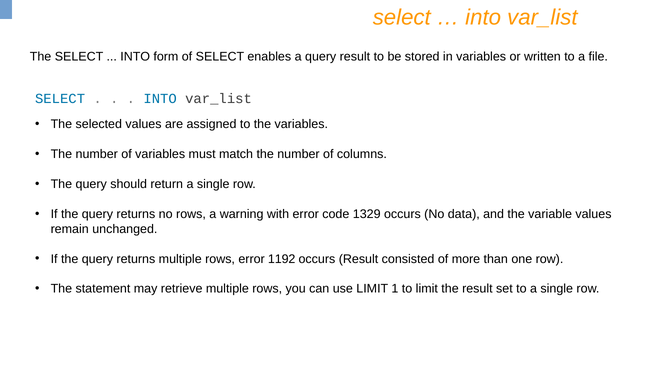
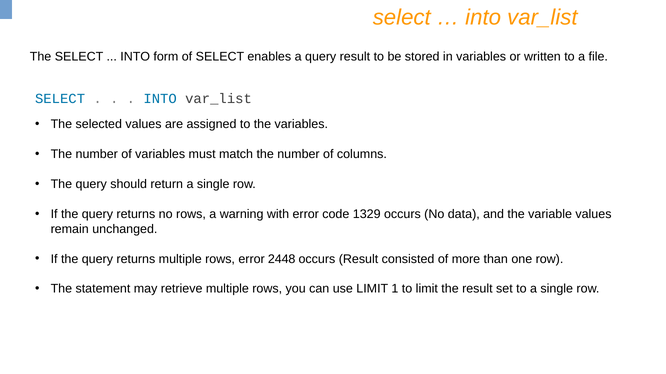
1192: 1192 -> 2448 (282, 259)
